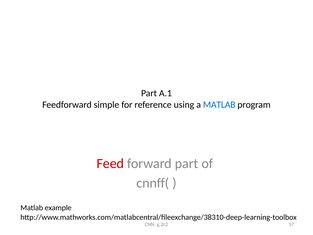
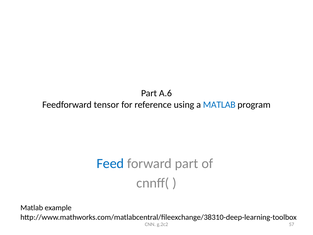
A.1: A.1 -> A.6 (165, 93)
simple: simple -> tensor (106, 104)
Feed colour: red -> blue (110, 163)
